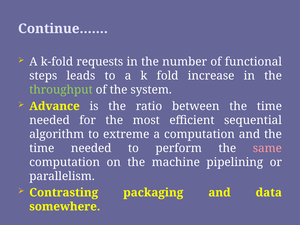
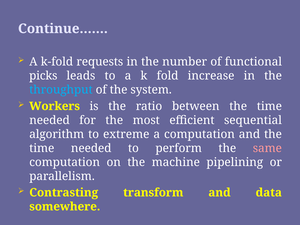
steps: steps -> picks (43, 76)
throughput colour: light green -> light blue (61, 90)
Advance: Advance -> Workers (55, 106)
packaging: packaging -> transform (153, 193)
